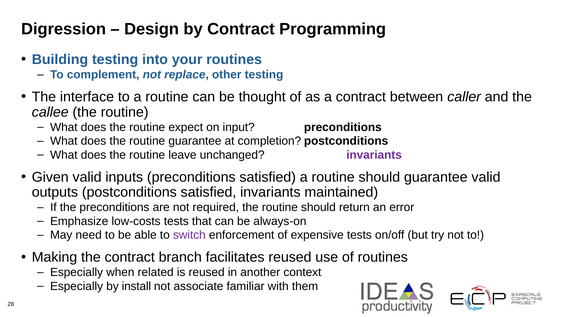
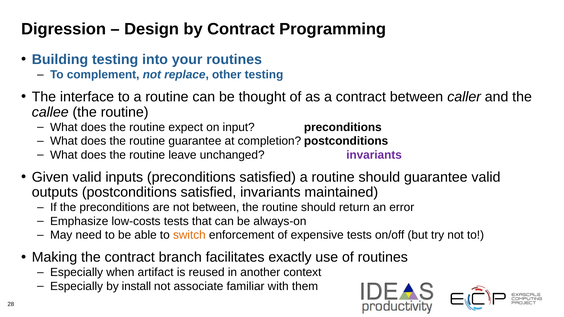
not required: required -> between (216, 208)
switch colour: purple -> orange (189, 235)
facilitates reused: reused -> exactly (290, 258)
related: related -> artifact (156, 273)
